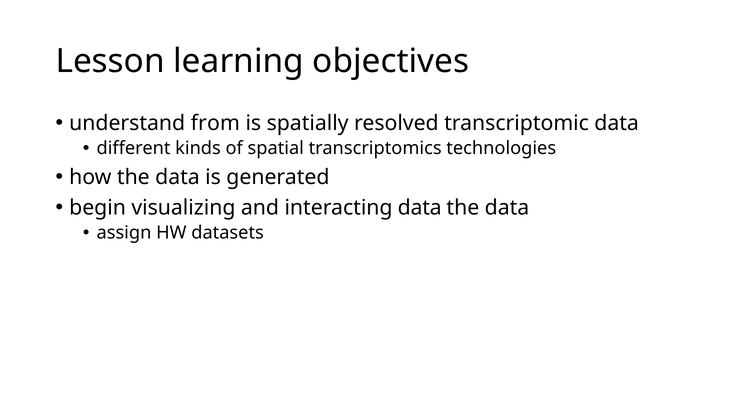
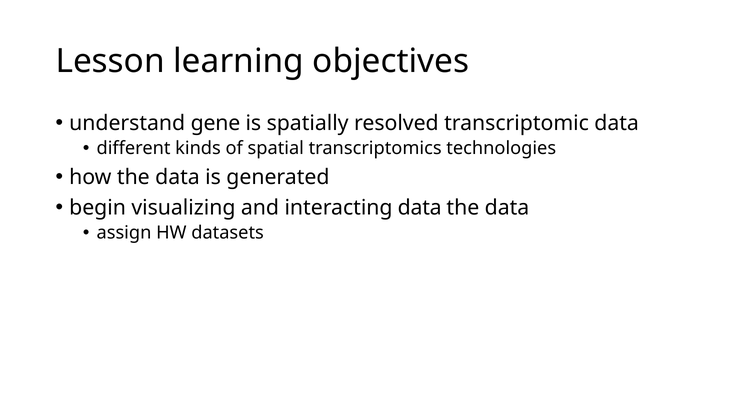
from: from -> gene (215, 123)
